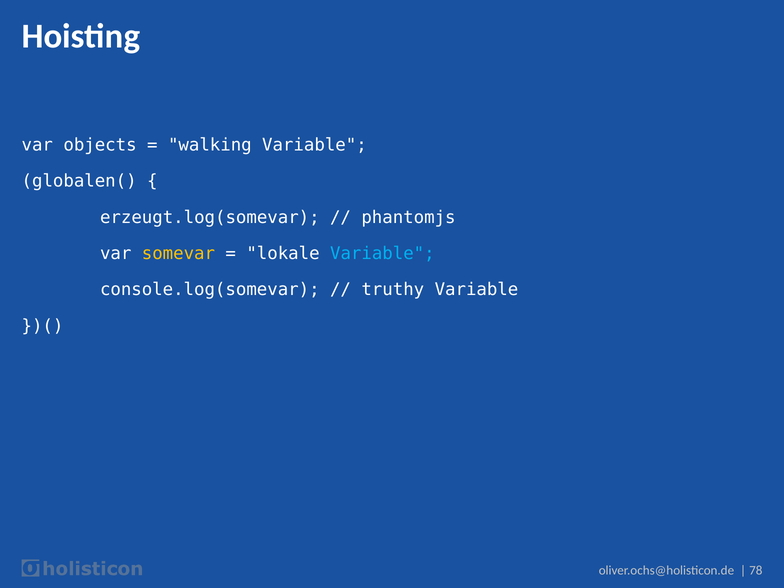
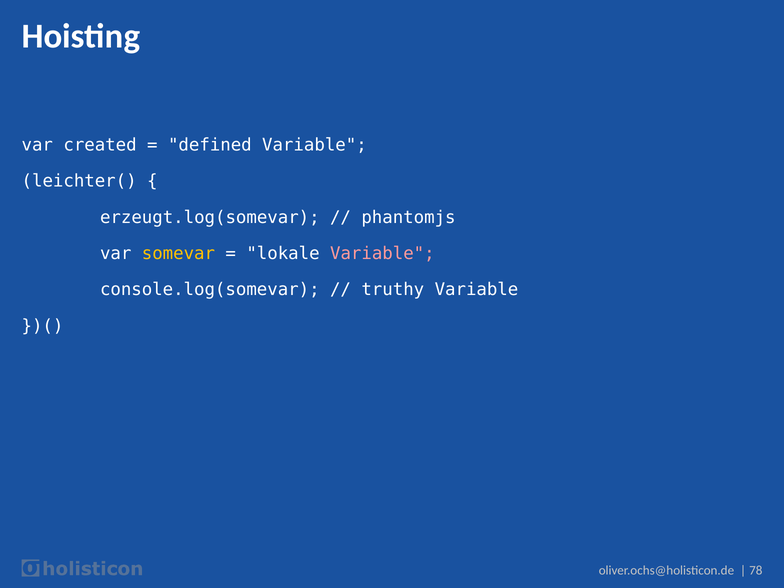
objects: objects -> created (100, 145)
walking: walking -> defined (210, 145)
globalen(: globalen( -> leichter( (79, 181)
Variable colour: light blue -> pink (382, 254)
